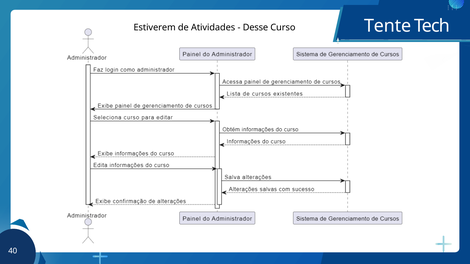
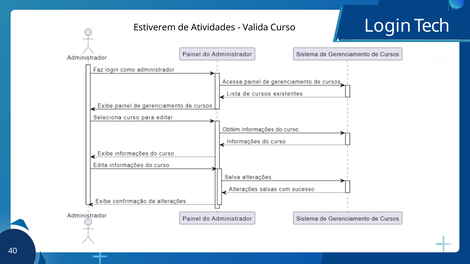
Tente: Tente -> Login (388, 26)
Desse: Desse -> Valida (255, 27)
